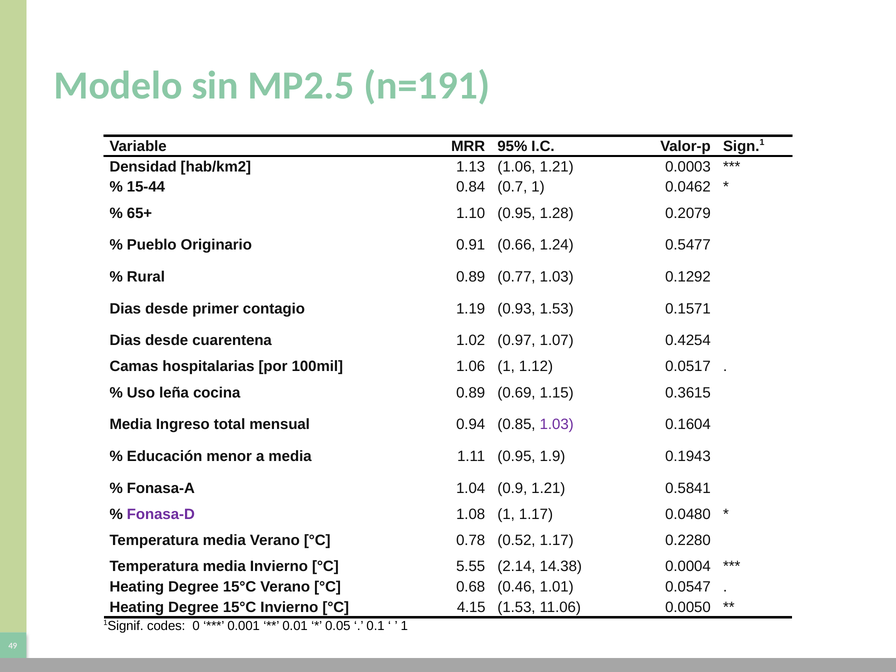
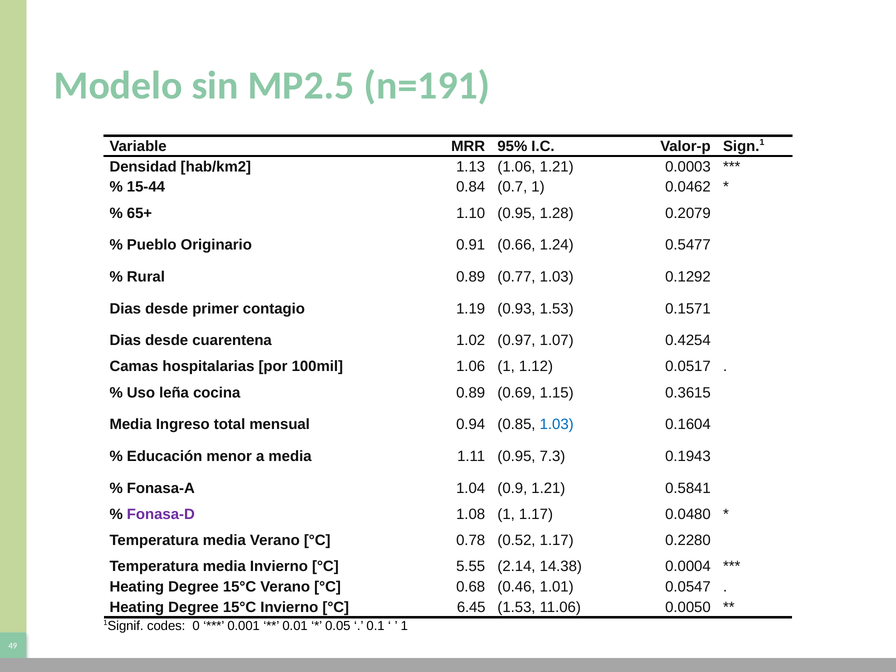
1.03 colour: purple -> blue (557, 425)
1.9: 1.9 -> 7.3 (552, 456)
4.15: 4.15 -> 6.45 (471, 607)
